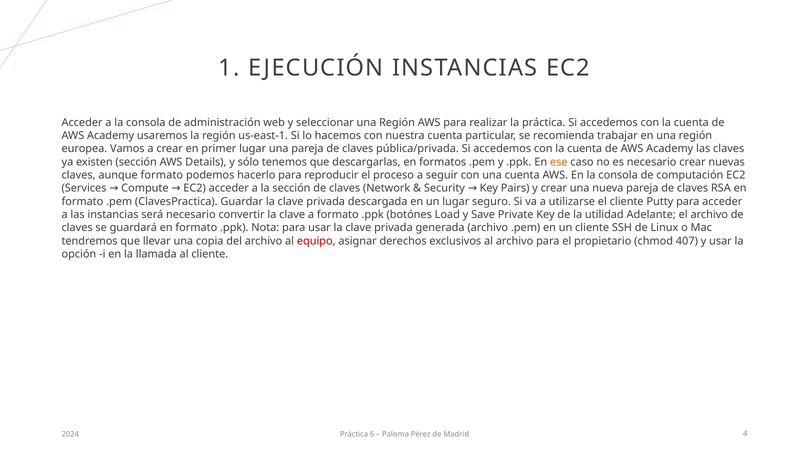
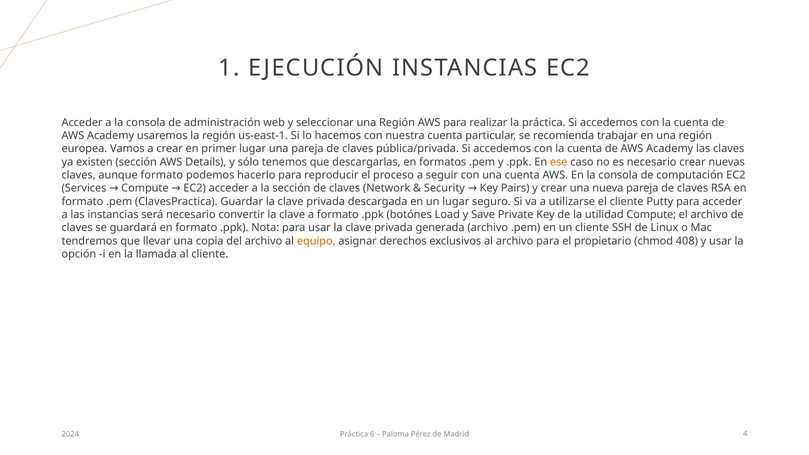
utilidad Adelante: Adelante -> Compute (651, 215)
equipo colour: red -> orange (316, 241)
407: 407 -> 408 (687, 241)
